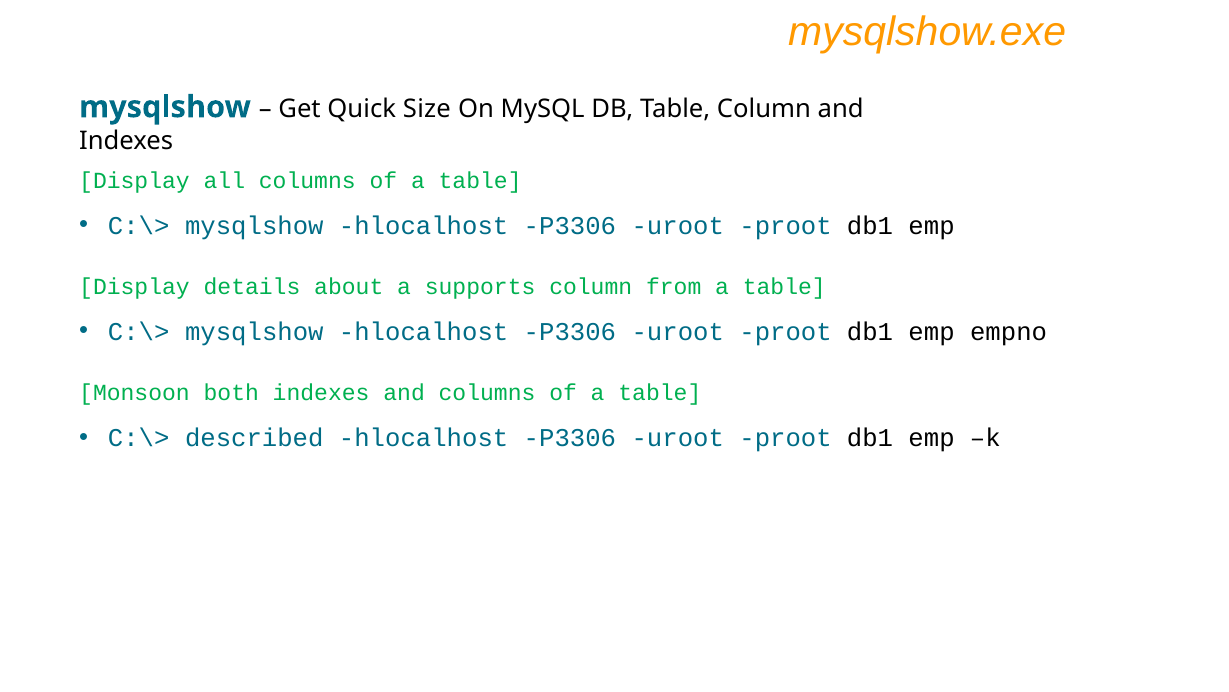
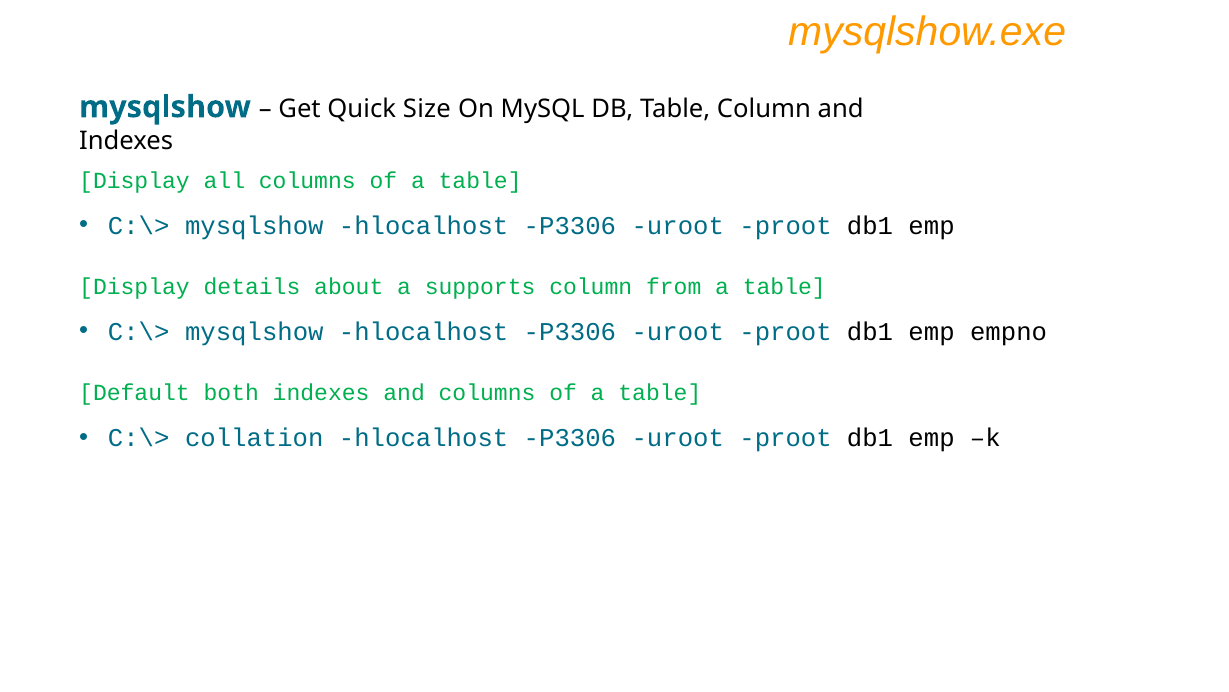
Monsoon: Monsoon -> Default (134, 393)
described: described -> collation (254, 438)
